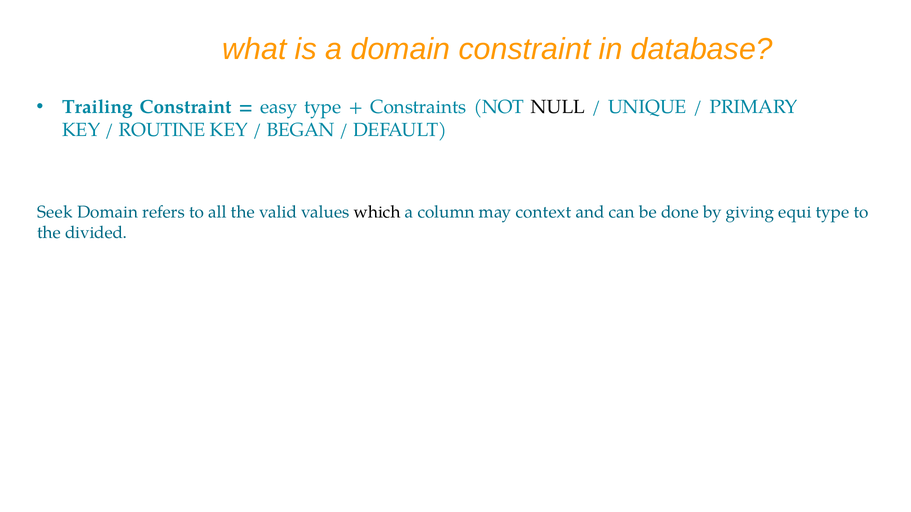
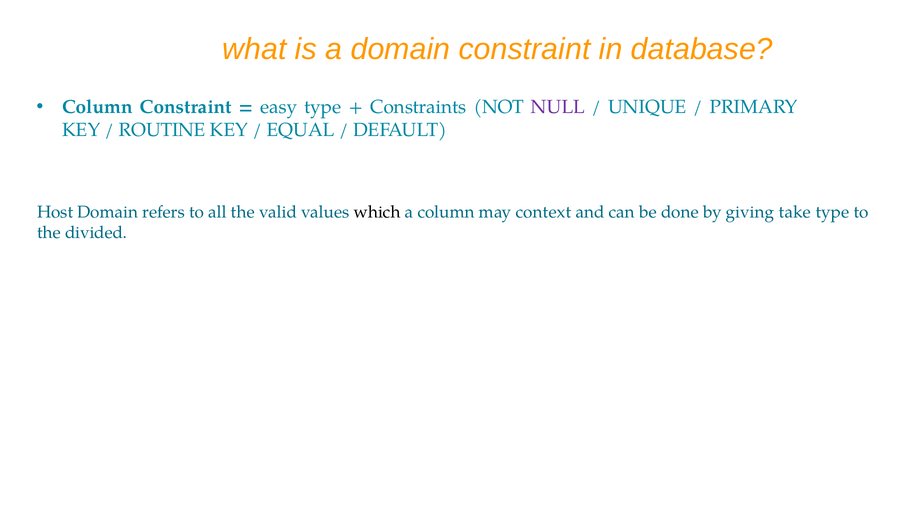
Trailing: Trailing -> Column (98, 107)
NULL colour: black -> purple (558, 107)
BEGAN: BEGAN -> EQUAL (301, 130)
Seek: Seek -> Host (55, 212)
equi: equi -> take (795, 212)
